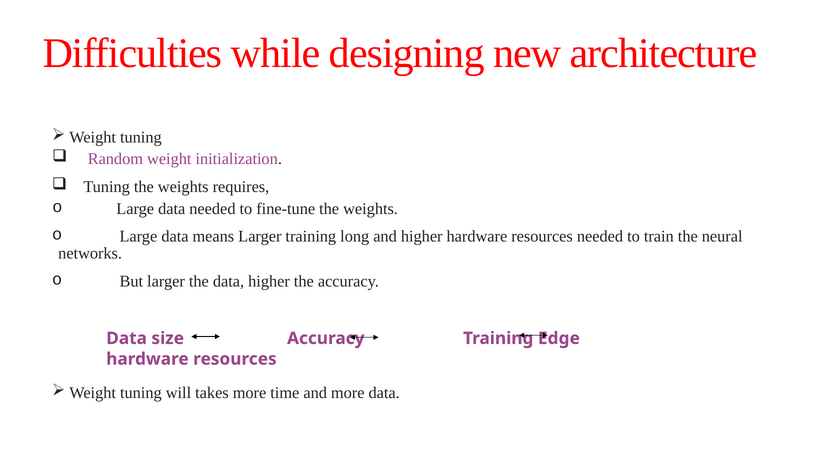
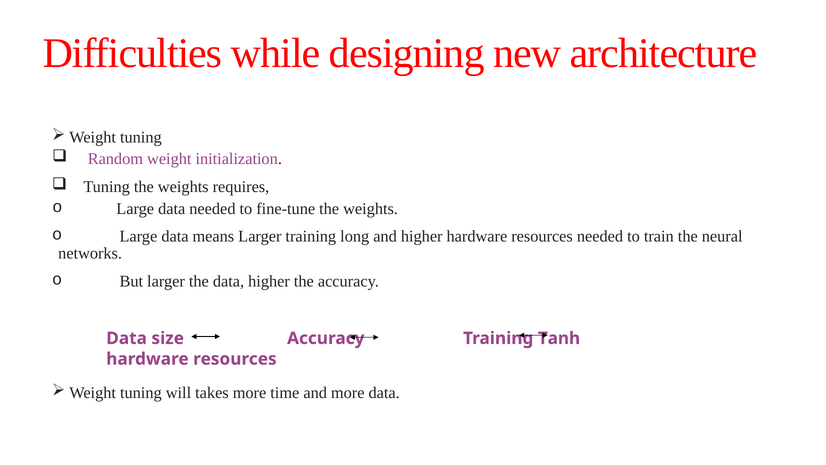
Edge: Edge -> Tanh (559, 338)
